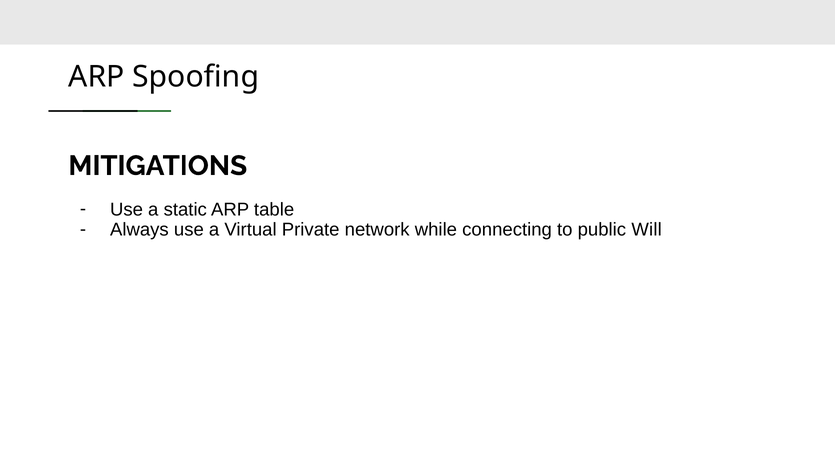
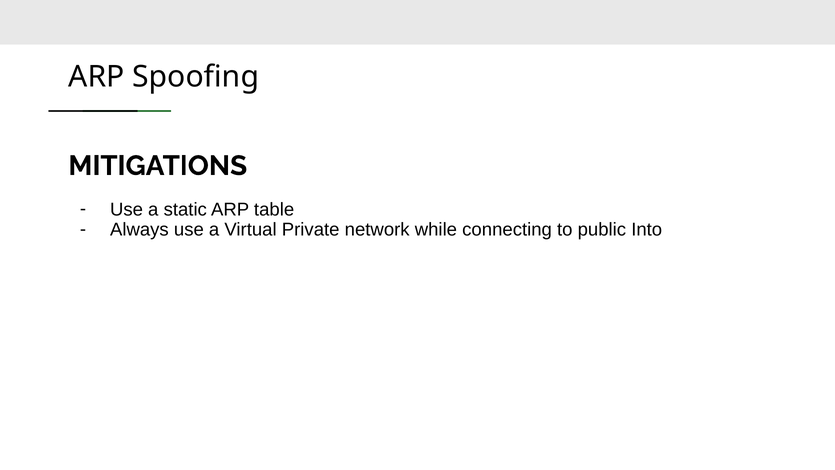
Will: Will -> Into (647, 229)
